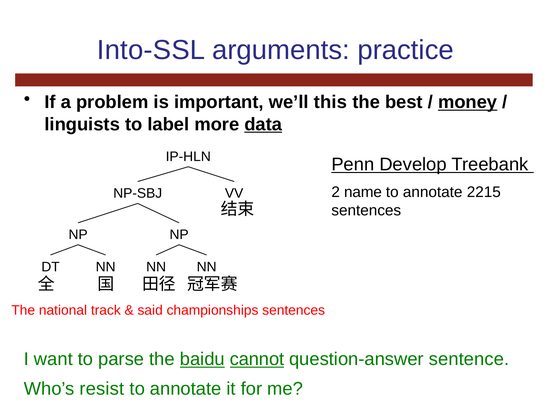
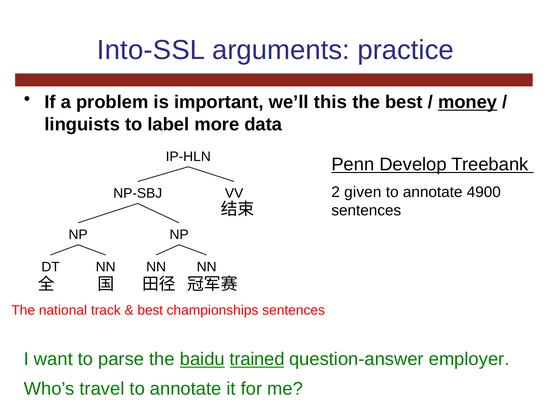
data underline: present -> none (263, 124)
name: name -> given (363, 192)
2215: 2215 -> 4900 (484, 192)
said: said -> best (150, 310)
cannot: cannot -> trained (257, 359)
sentence: sentence -> employer (469, 359)
resist: resist -> travel (102, 389)
